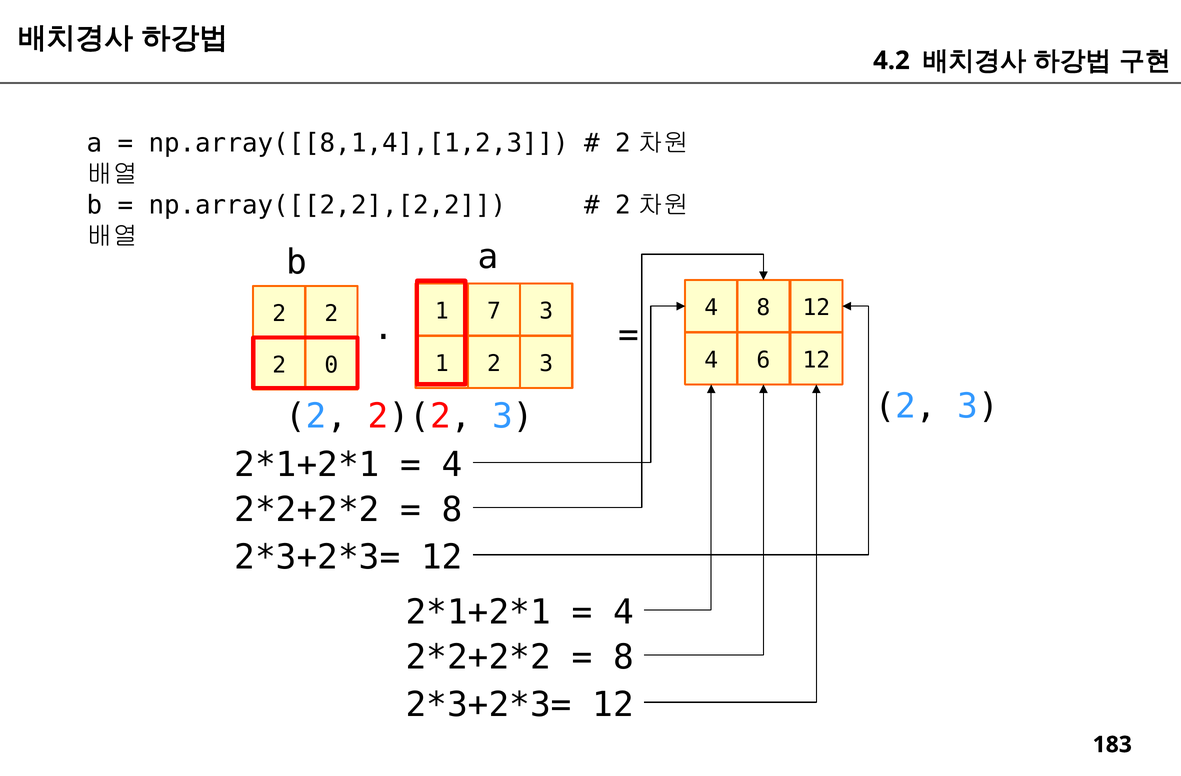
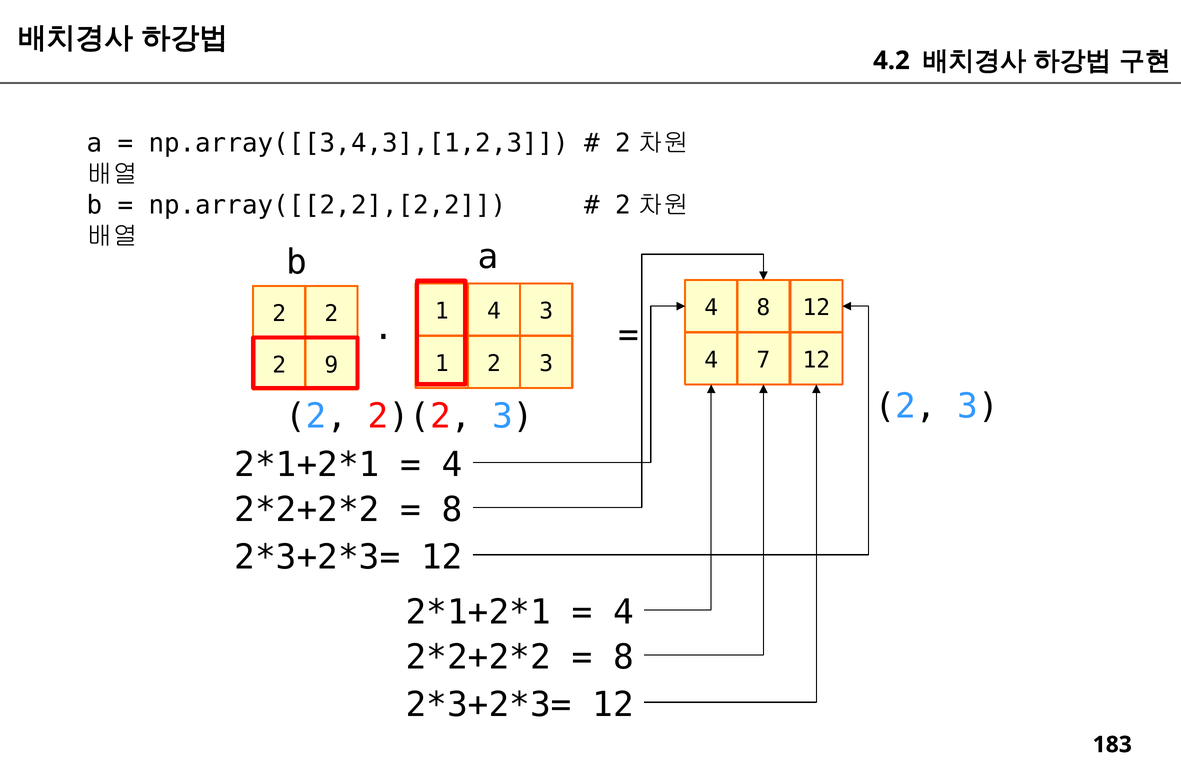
np.array([[8,1,4],[1,2,3: np.array([[8,1,4],[1,2,3 -> np.array([[3,4,3],[1,2,3 (359, 143)
1 7: 7 -> 4 (494, 311)
0: 0 -> 9 (331, 365)
6: 6 -> 7 (763, 360)
